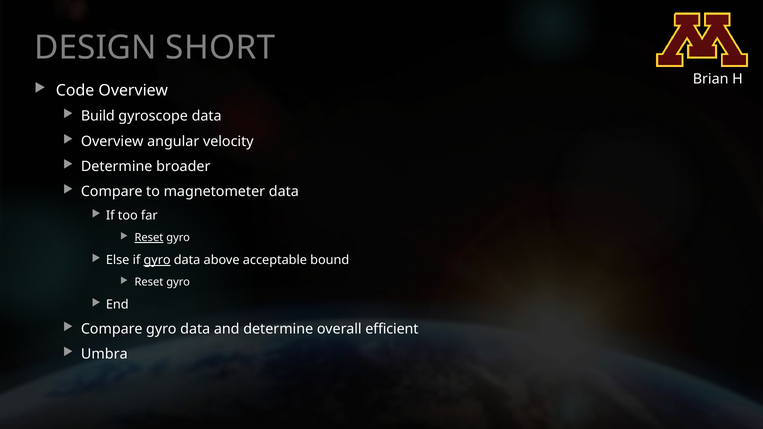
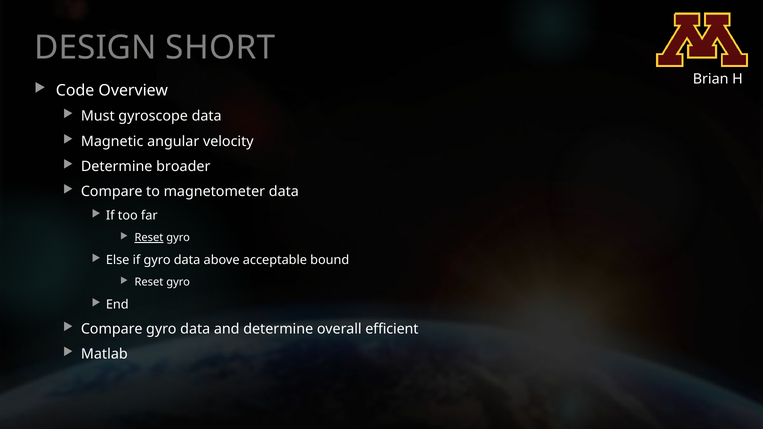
Build: Build -> Must (98, 116)
Overview: Overview -> Magnetic (112, 141)
gyro underline: present -> none (157, 260)
Umbra: Umbra -> Matlab (104, 354)
